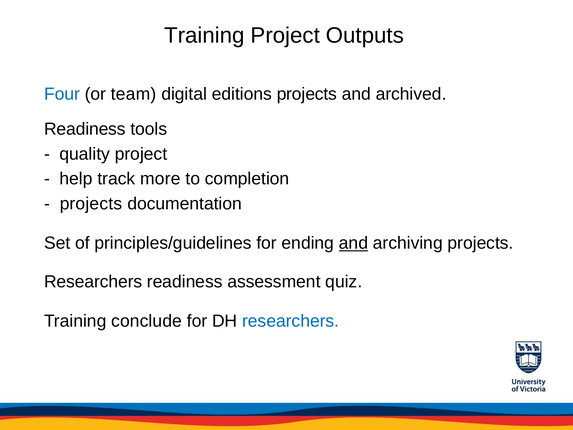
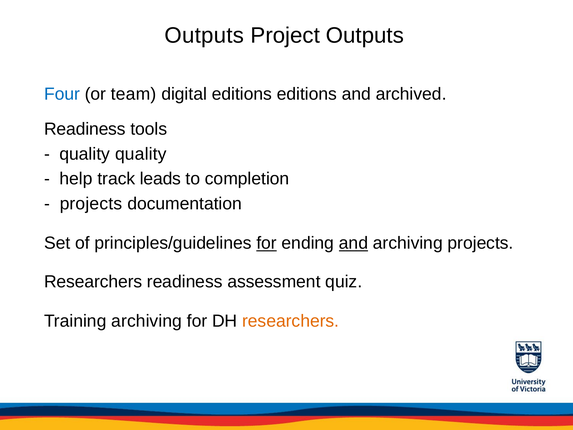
Training: Training -> Outputs (204, 35)
editions projects: projects -> editions (307, 94)
quality project: project -> quality (141, 154)
more: more -> leads (160, 179)
for underline: none -> present (267, 243)
Training conclude: conclude -> archiving (147, 321)
researchers colour: blue -> orange (291, 321)
